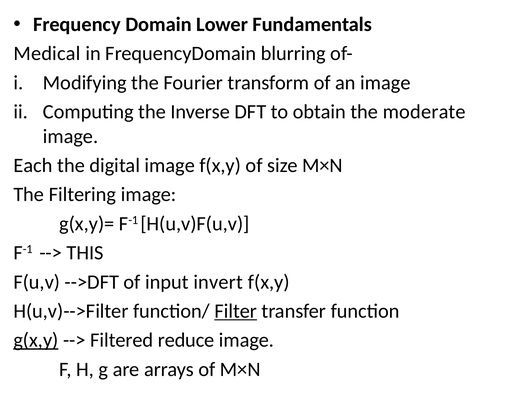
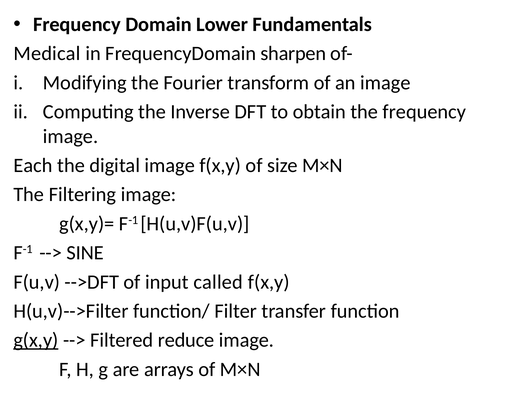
blurring: blurring -> sharpen (293, 54)
the moderate: moderate -> frequency (424, 112)
THIS: THIS -> SINE (85, 253)
invert: invert -> called (218, 282)
Filter underline: present -> none (236, 311)
